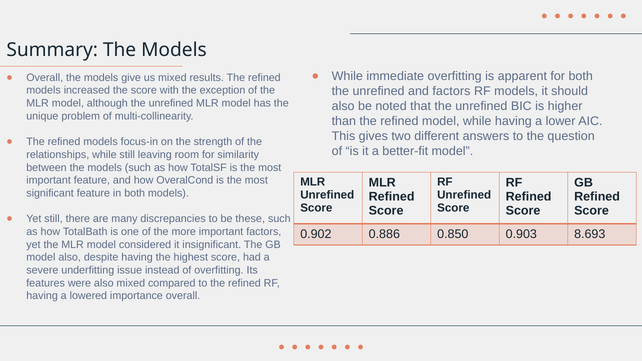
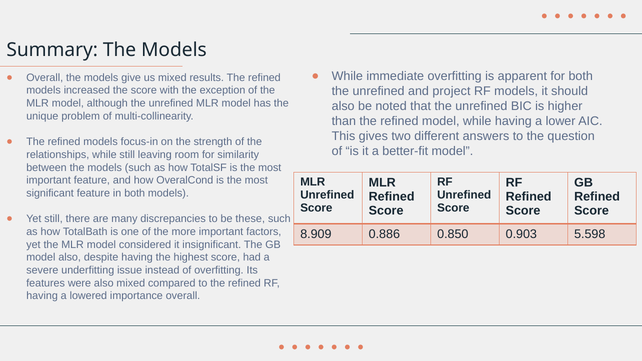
and factors: factors -> project (451, 91)
0.902: 0.902 -> 8.909 (316, 234)
8.693: 8.693 -> 5.598 (590, 234)
